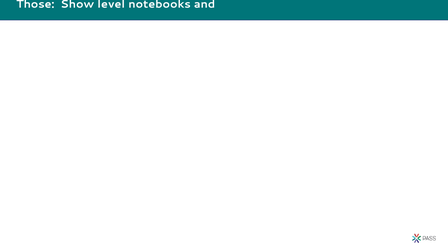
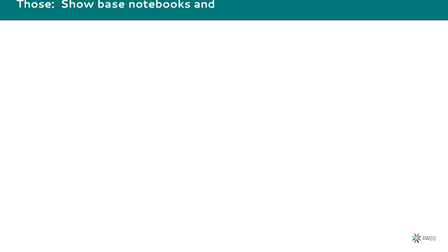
level: level -> base (111, 4)
